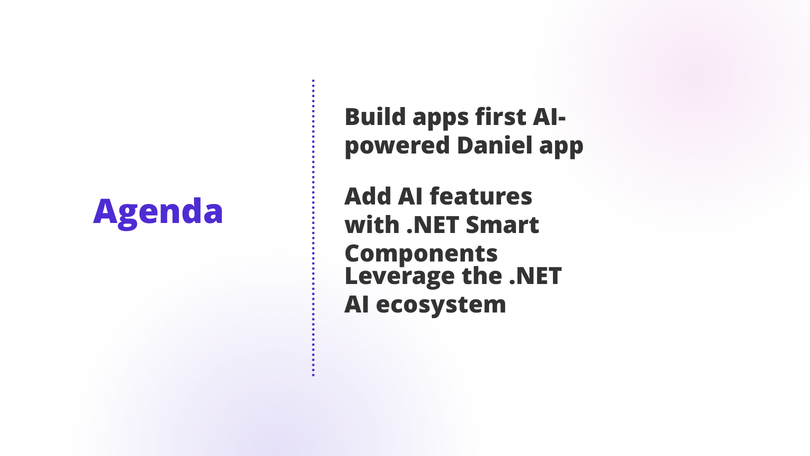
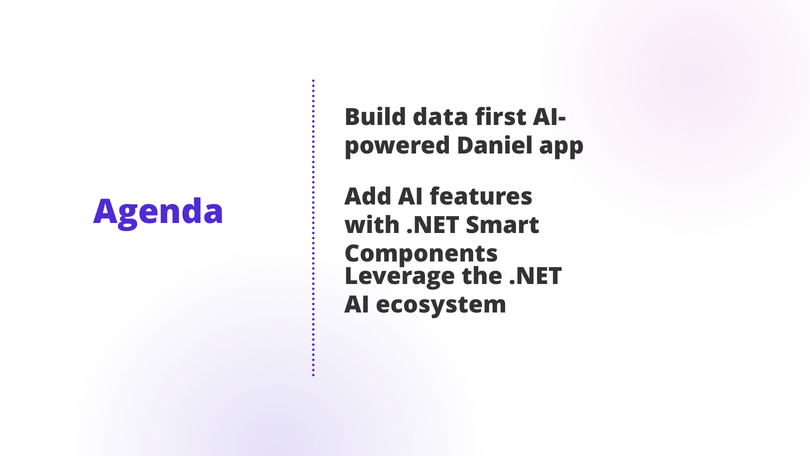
apps: apps -> data (441, 117)
